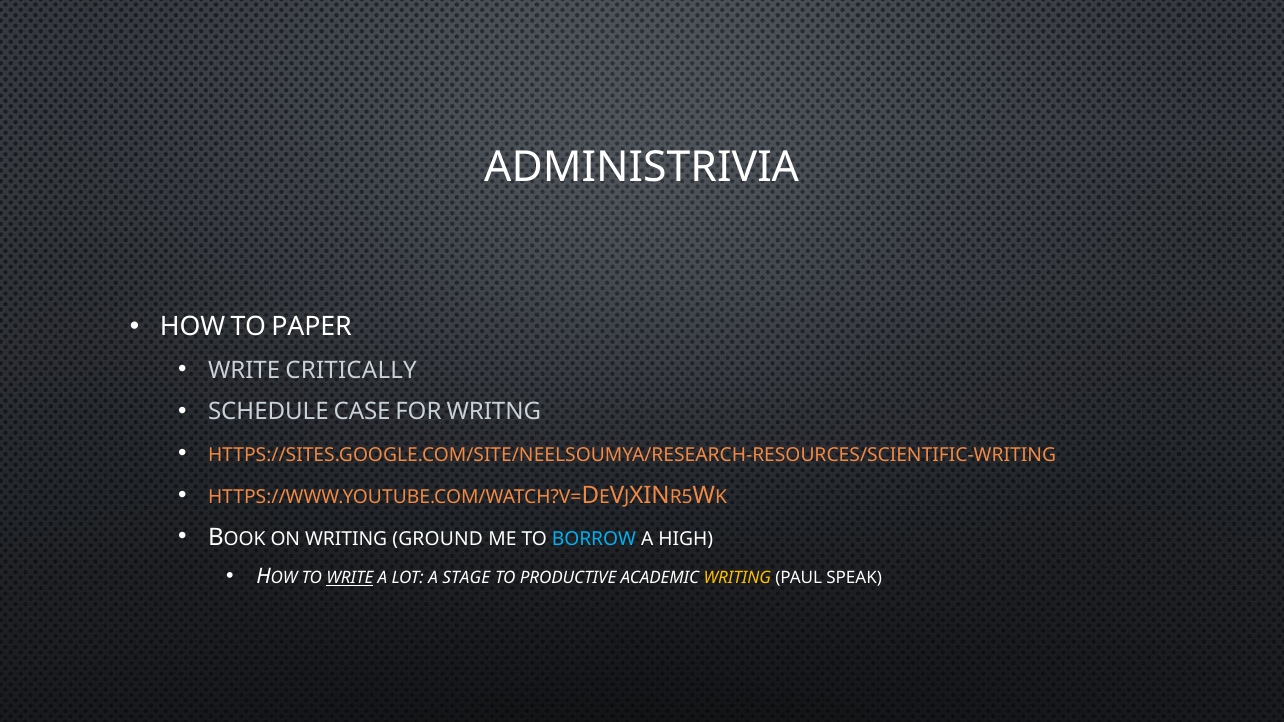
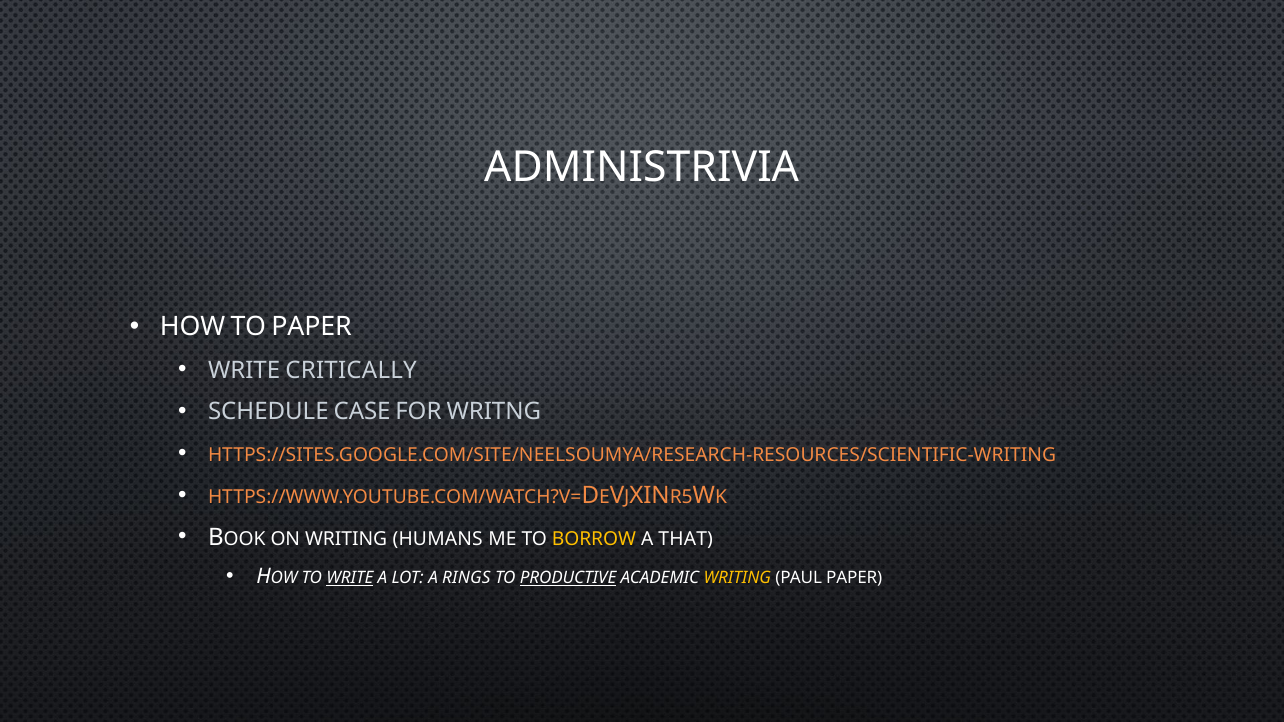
GROUND: GROUND -> HUMANS (438, 539)
BORROW colour: light blue -> yellow (594, 539)
HIGH: HIGH -> THAT (686, 539)
STAGE: STAGE -> RINGS (466, 578)
PRODUCTIVE underline: none -> present (568, 578)
PAUL SPEAK: SPEAK -> PAPER (854, 578)
